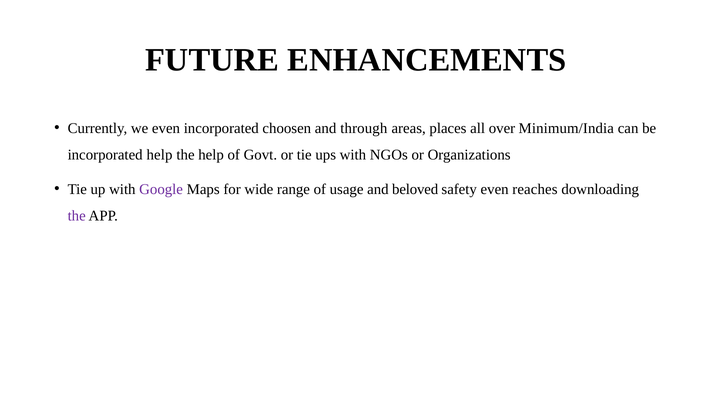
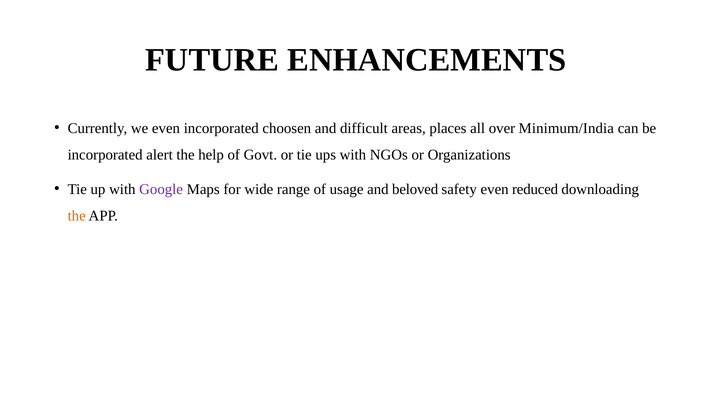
through: through -> difficult (364, 128)
incorporated help: help -> alert (160, 155)
reaches: reaches -> reduced (535, 189)
the colour: purple -> orange (77, 216)
